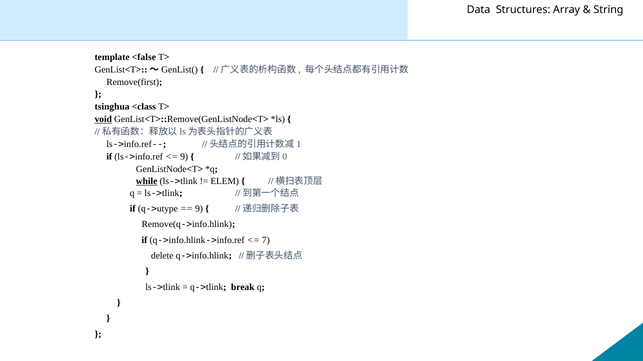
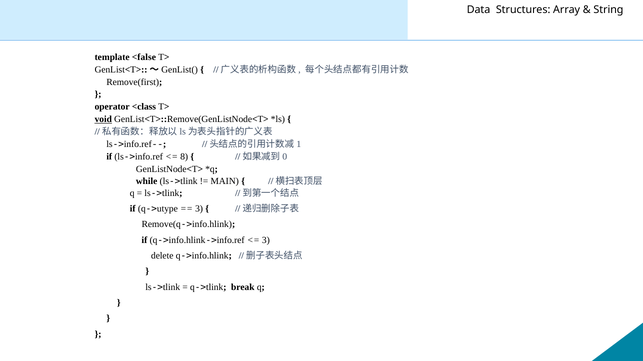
tsinghua: tsinghua -> operator (112, 107)
9: 9 -> 8 (184, 157)
while underline: present -> none (147, 181)
ELEM: ELEM -> MAIN (225, 181)
9: 9 -> 3 (199, 209)
7: 7 -> 3 (266, 240)
